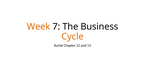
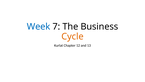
Week colour: orange -> blue (39, 26)
